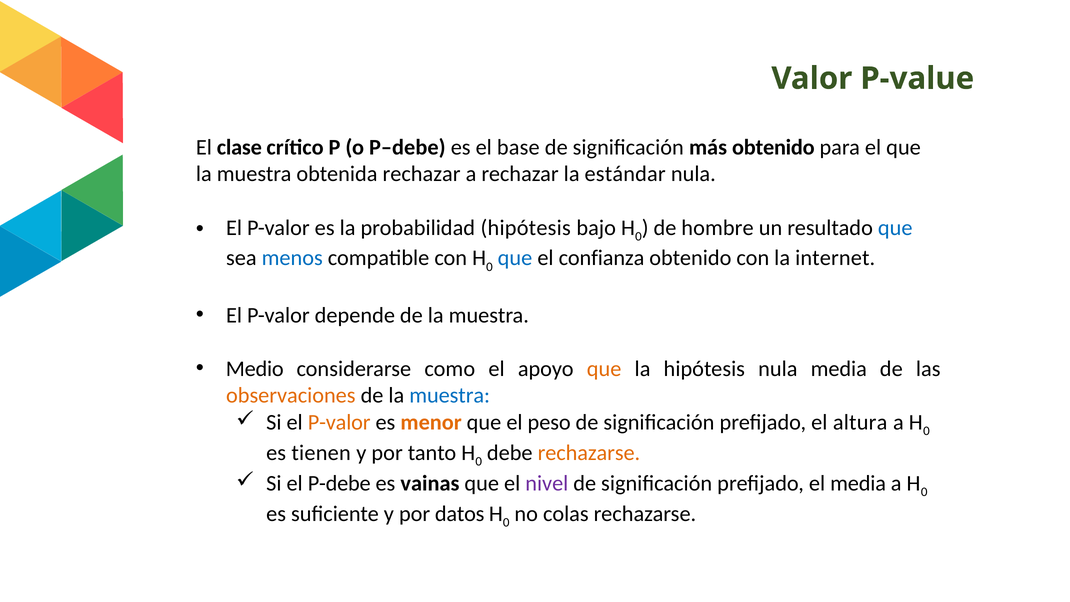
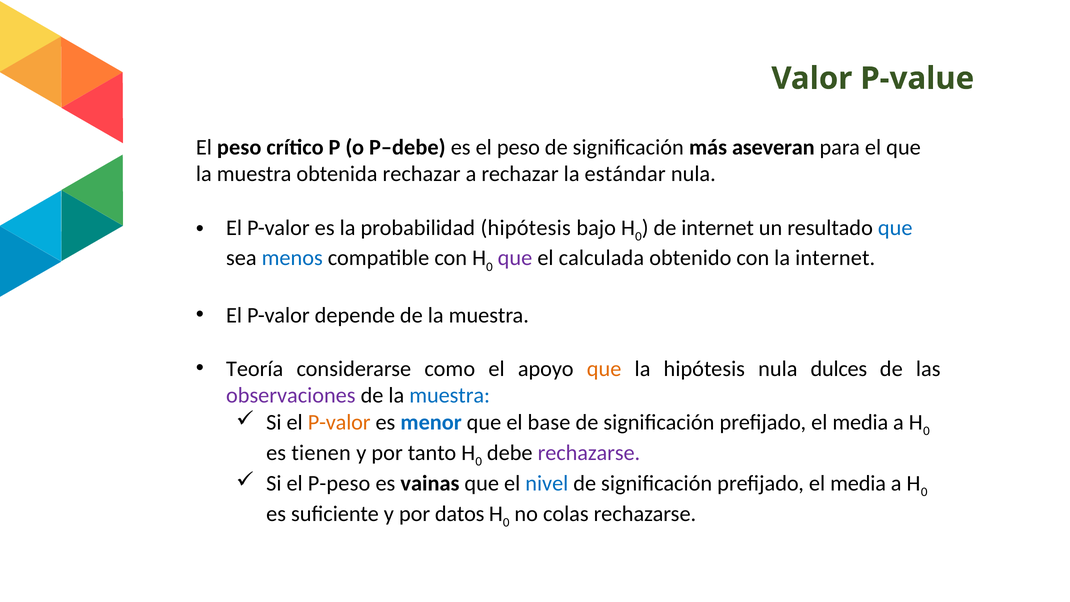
clase: clase -> peso (239, 147)
es el base: base -> peso (518, 147)
más obtenido: obtenido -> aseveran (773, 147)
de hombre: hombre -> internet (718, 228)
que colour: blue -> purple (515, 258)
confianza: confianza -> calculada (601, 258)
Medio: Medio -> Teoría (255, 369)
nula media: media -> dulces (839, 369)
observaciones colour: orange -> purple (291, 395)
menor colour: orange -> blue (431, 422)
peso: peso -> base (549, 422)
altura: altura -> media (860, 422)
rechazarse colour: orange -> purple (589, 453)
P-debe: P-debe -> P-peso (339, 483)
nivel colour: purple -> blue (547, 483)
